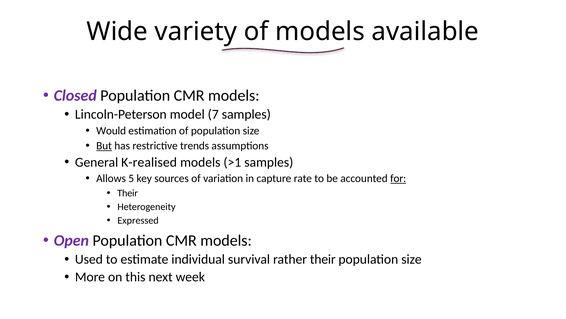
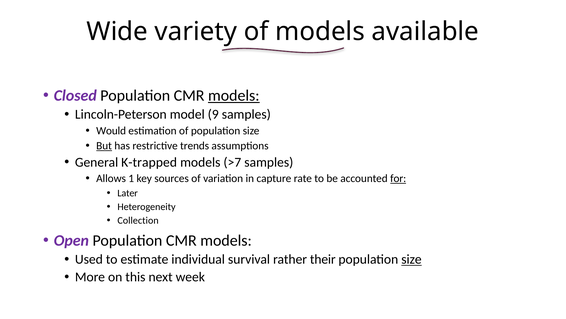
models underline: none -> present (234, 95)
7: 7 -> 9 (213, 114)
K-realised: K-realised -> K-trapped (149, 162)
>1: >1 -> >7 (232, 162)
5: 5 -> 1 (131, 178)
Their: Their -> Later (128, 193)
Expressed: Expressed -> Collection (138, 220)
size underline: none -> present (411, 259)
